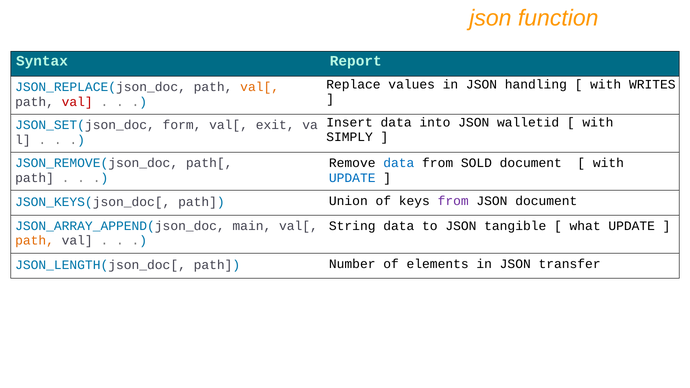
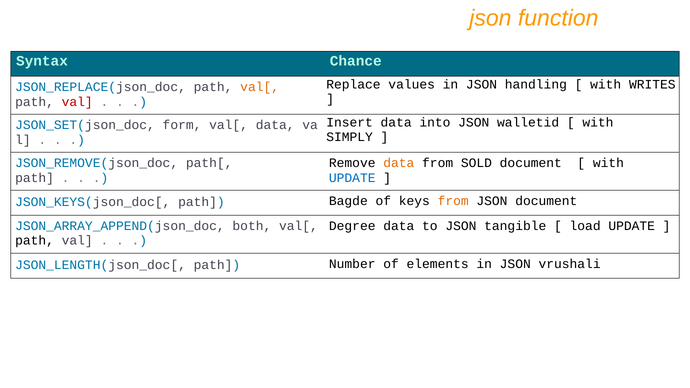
Report: Report -> Chance (356, 61)
val[ exit: exit -> data (275, 125)
data colour: blue -> orange (399, 163)
Union: Union -> Bagde (348, 201)
from colour: purple -> orange (453, 201)
main: main -> both (252, 226)
String: String -> Degree (352, 226)
what: what -> load (585, 226)
path colour: orange -> black (35, 241)
transfer: transfer -> vrushali (570, 264)
